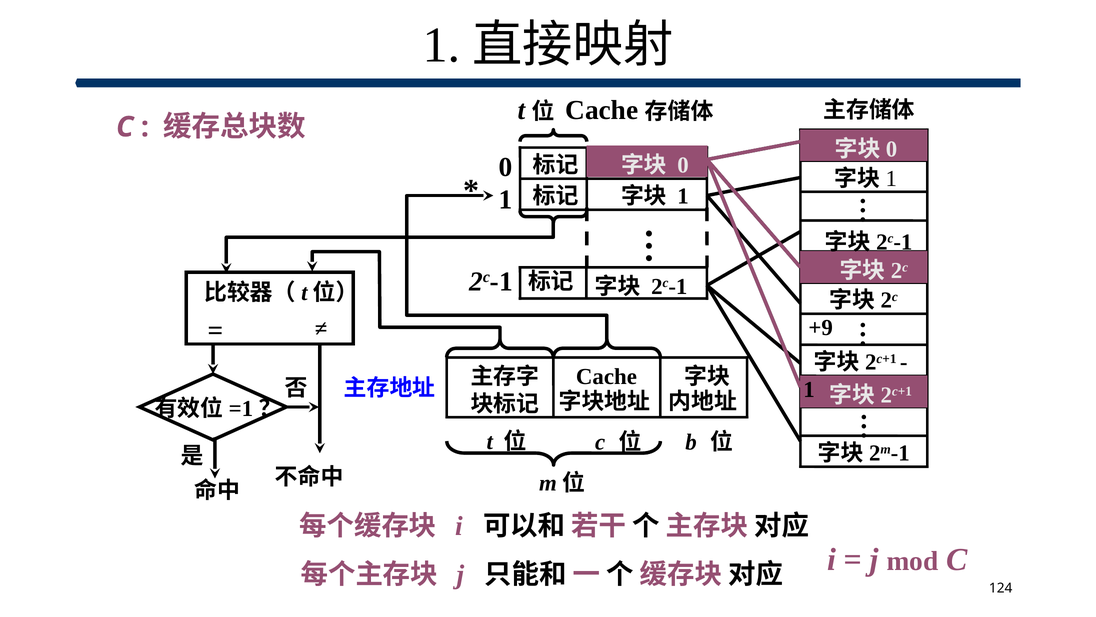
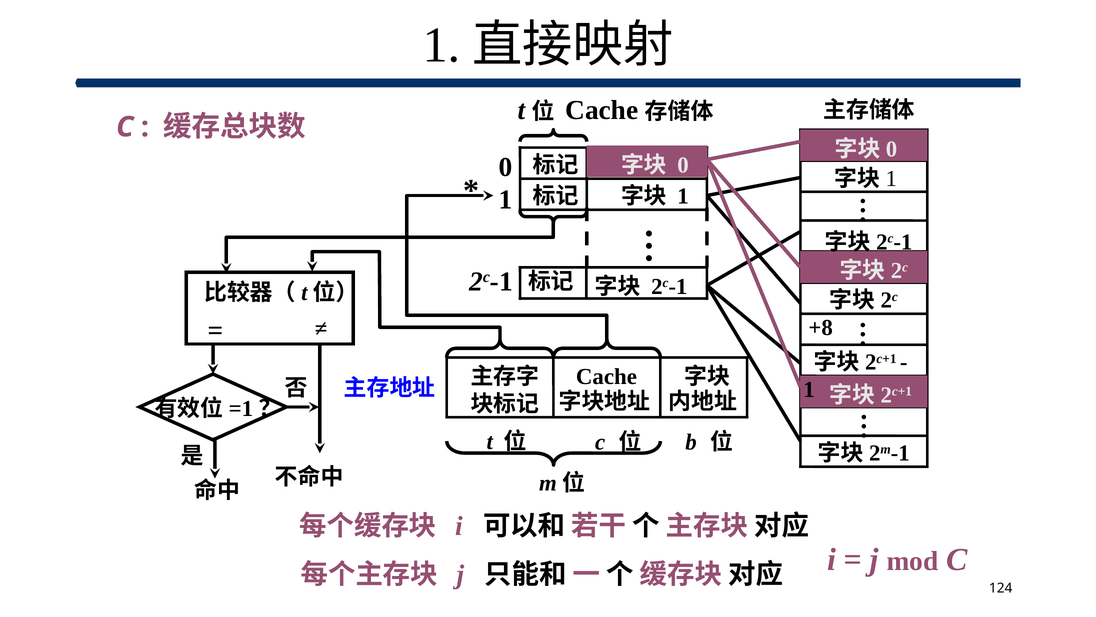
+9: +9 -> +8 (821, 328)
